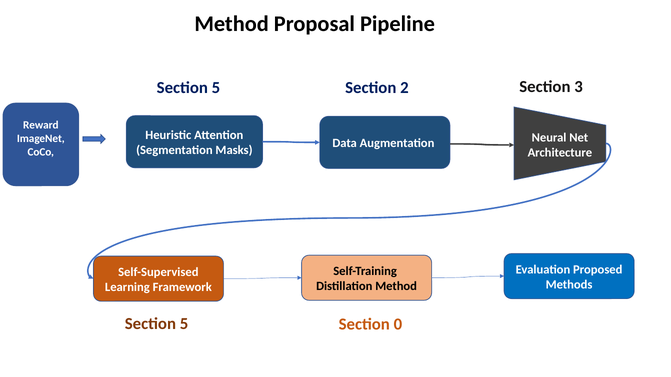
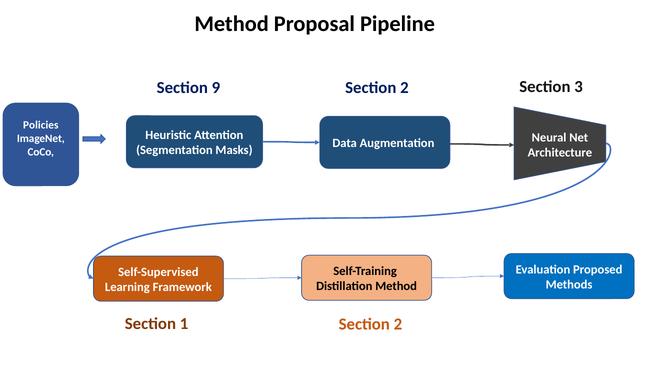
5: 5 -> 9 (216, 88)
Reward: Reward -> Policies (41, 125)
5: 5 -> 1 (184, 324)
0: 0 -> 2 (398, 325)
